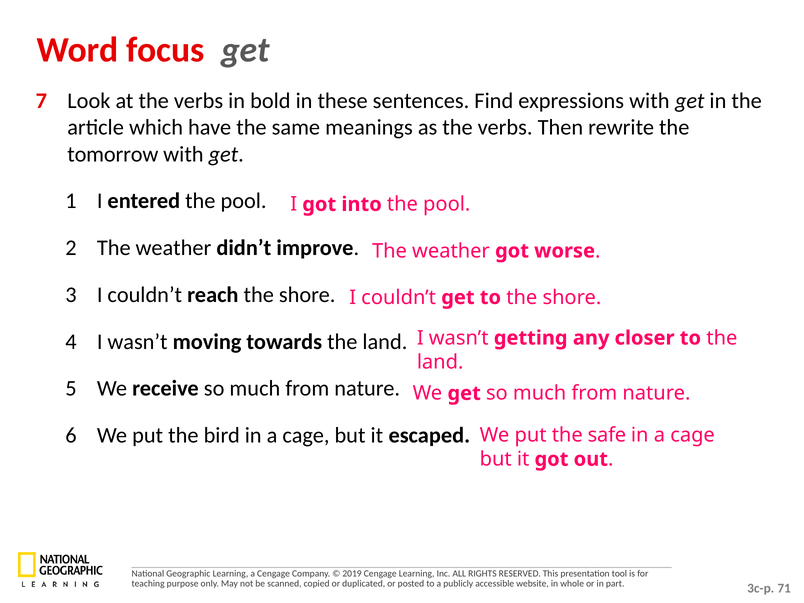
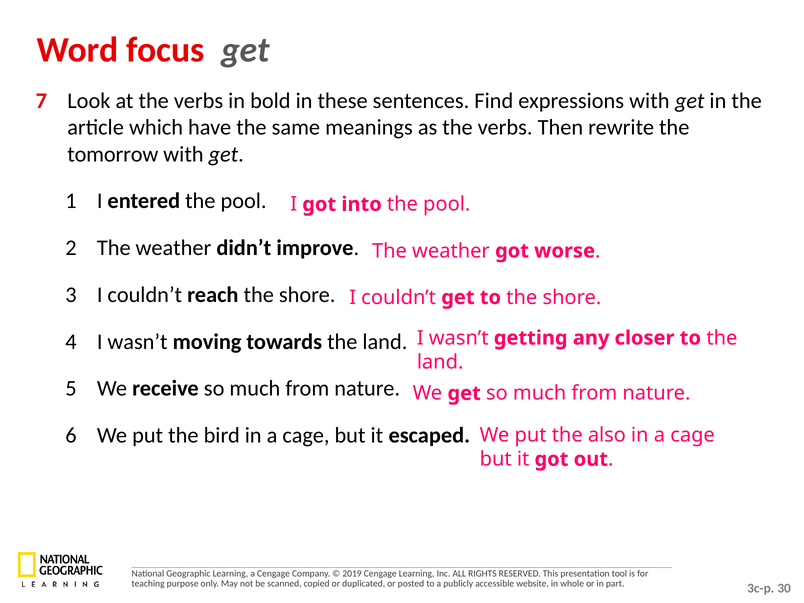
safe: safe -> also (607, 435)
71: 71 -> 30 (784, 588)
